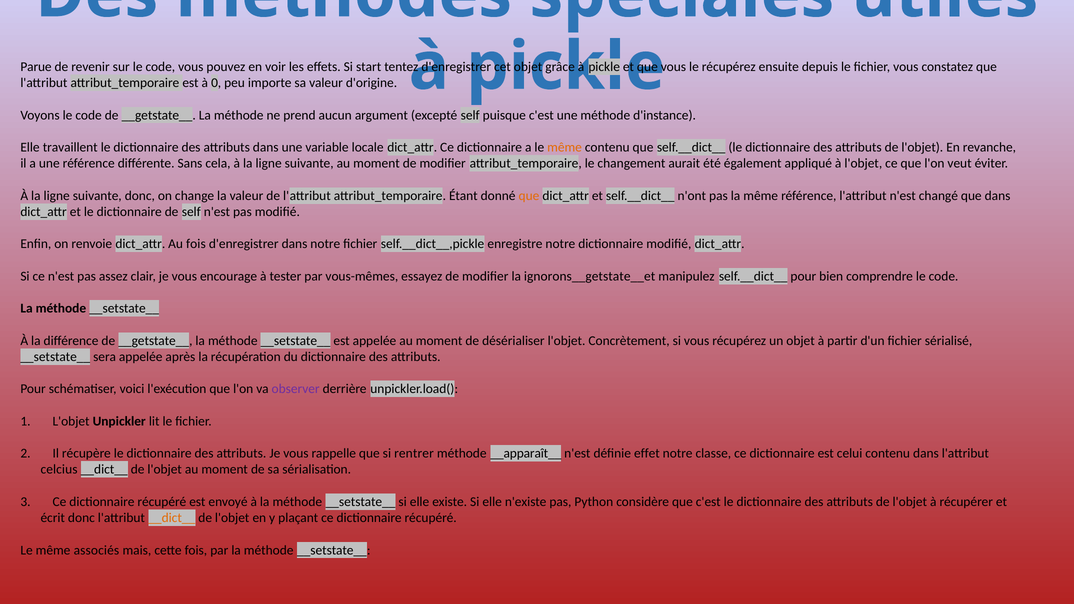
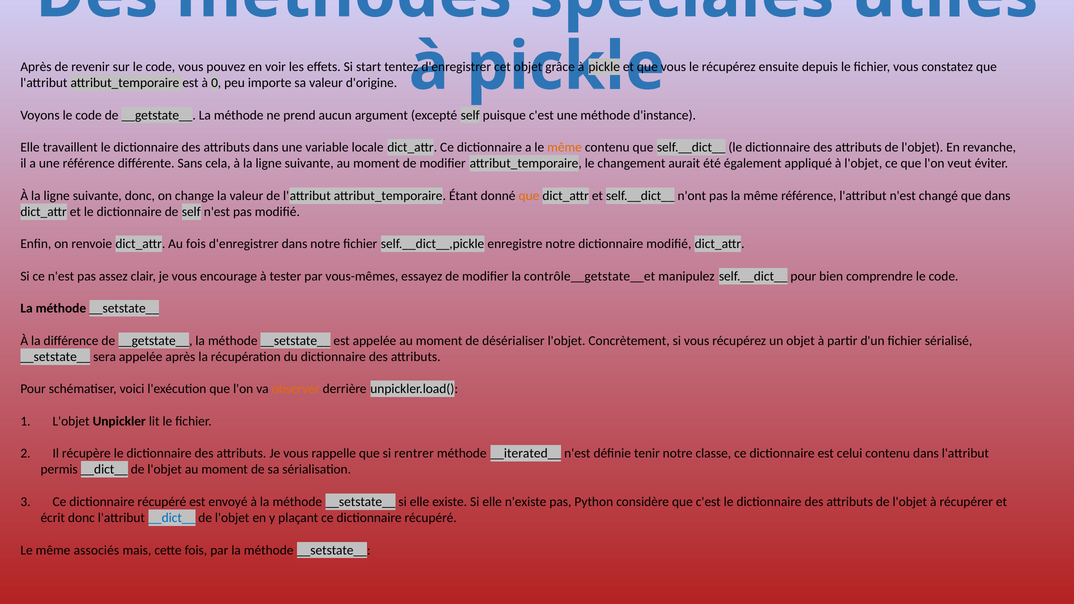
Parue: Parue -> Après (36, 67)
ignorons__getstate__et: ignorons__getstate__et -> contrôle__getstate__et (590, 276)
observer colour: purple -> orange (296, 389)
__apparaît__: __apparaît__ -> __iterated__ (526, 454)
effet: effet -> tenir (647, 454)
celcius: celcius -> permis (59, 470)
__dict__ colour: orange -> blue (172, 518)
